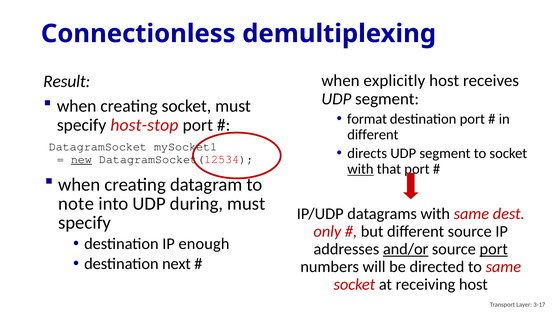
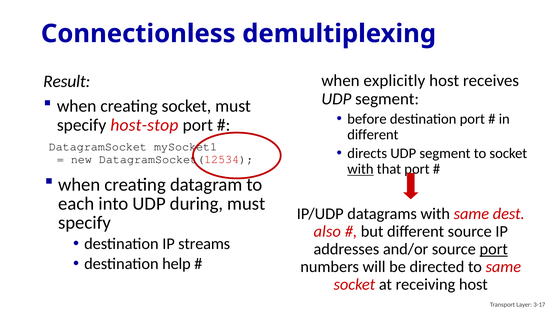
format: format -> before (367, 119)
new underline: present -> none (81, 159)
note: note -> each (76, 204)
only: only -> also (327, 231)
enough: enough -> streams (204, 244)
and/or underline: present -> none (406, 249)
next: next -> help (176, 264)
